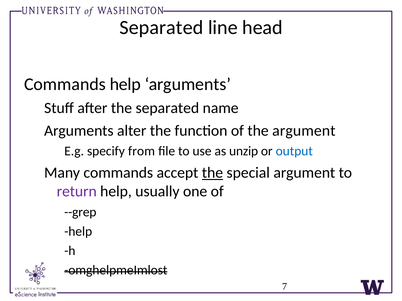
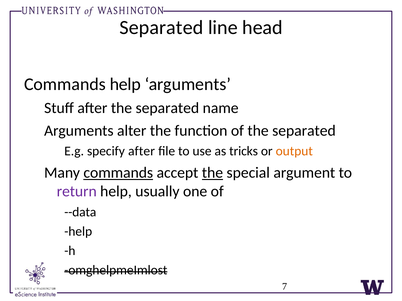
of the argument: argument -> separated (304, 131)
specify from: from -> after (142, 151)
unzip: unzip -> tricks (244, 151)
output colour: blue -> orange (294, 151)
commands underline: none -> present (118, 173)
--grep: --grep -> --data (80, 212)
